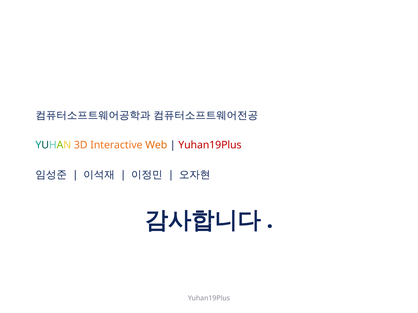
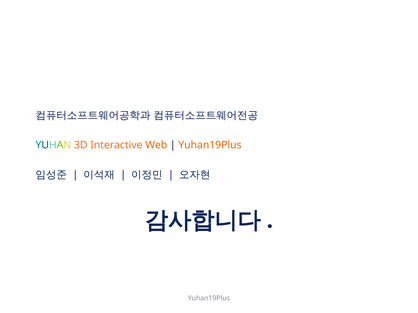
Yuhan19Plus colour: red -> orange (210, 145)
